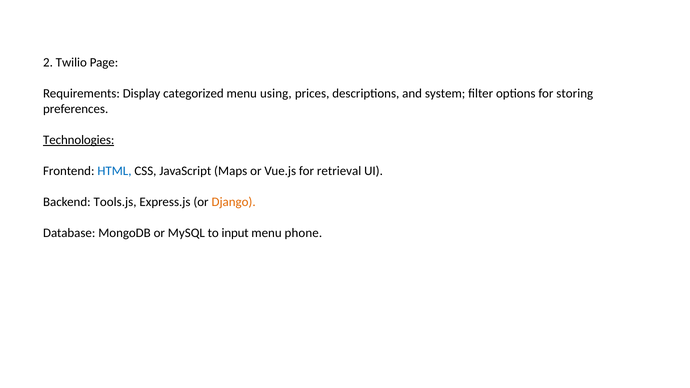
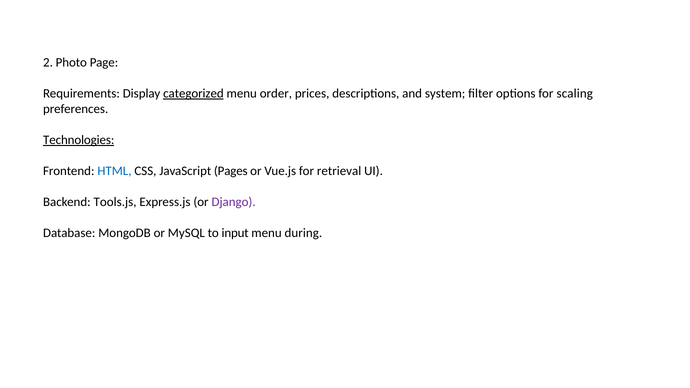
Twilio: Twilio -> Photo (71, 62)
categorized underline: none -> present (193, 93)
using: using -> order (276, 93)
storing: storing -> scaling (575, 93)
Maps: Maps -> Pages (231, 171)
Django colour: orange -> purple (234, 202)
phone: phone -> during (303, 233)
